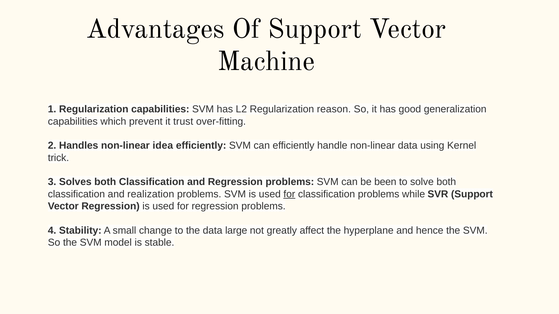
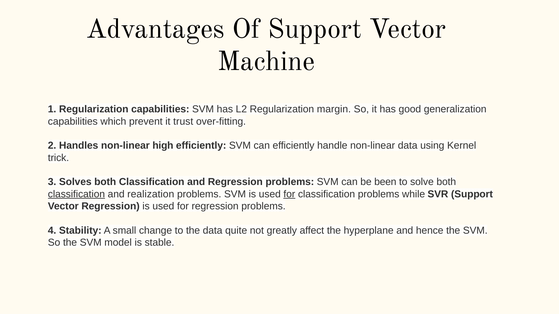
reason: reason -> margin (334, 109)
idea: idea -> high (163, 146)
classification underline: none -> present (76, 194)
large: large -> quite (236, 231)
